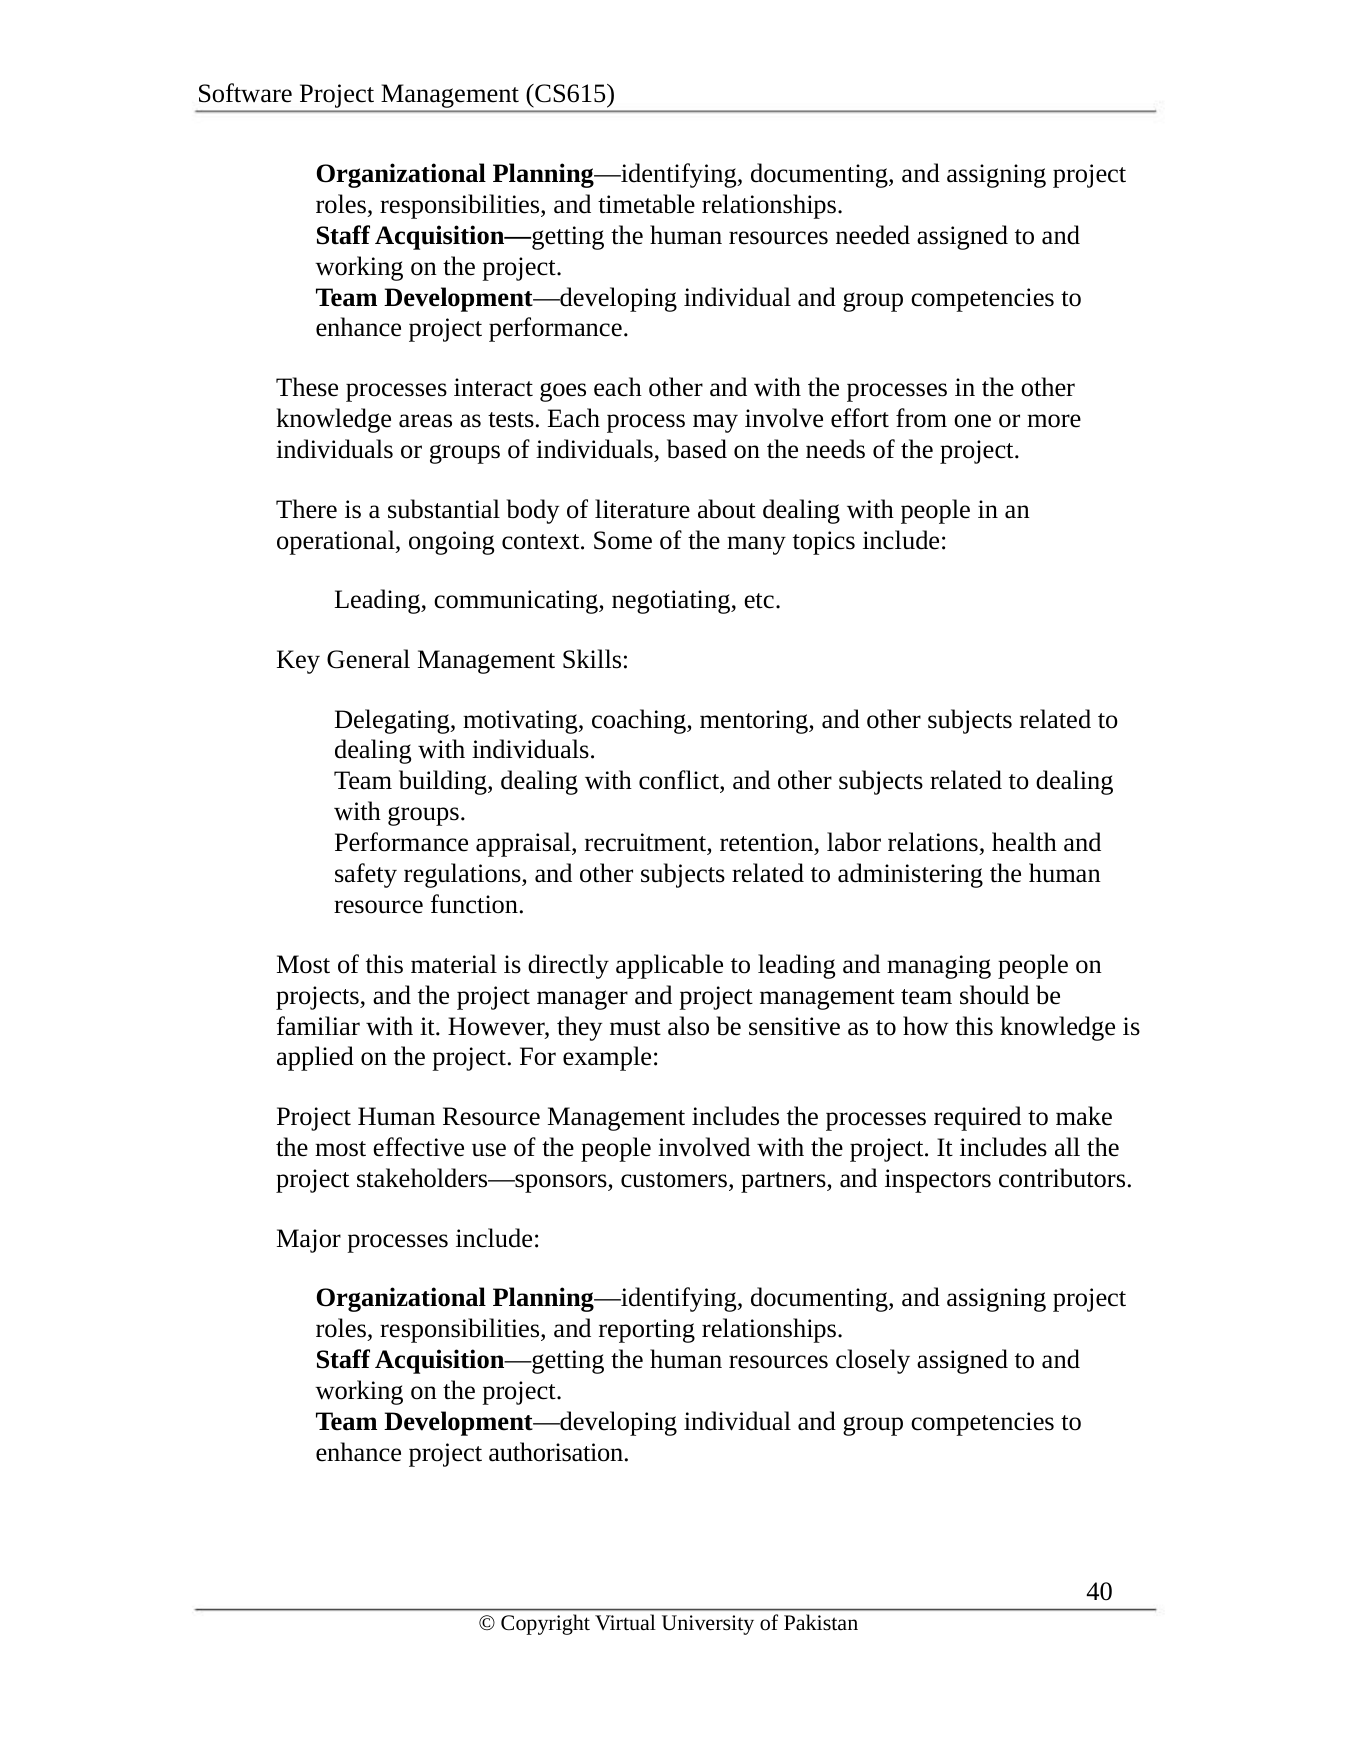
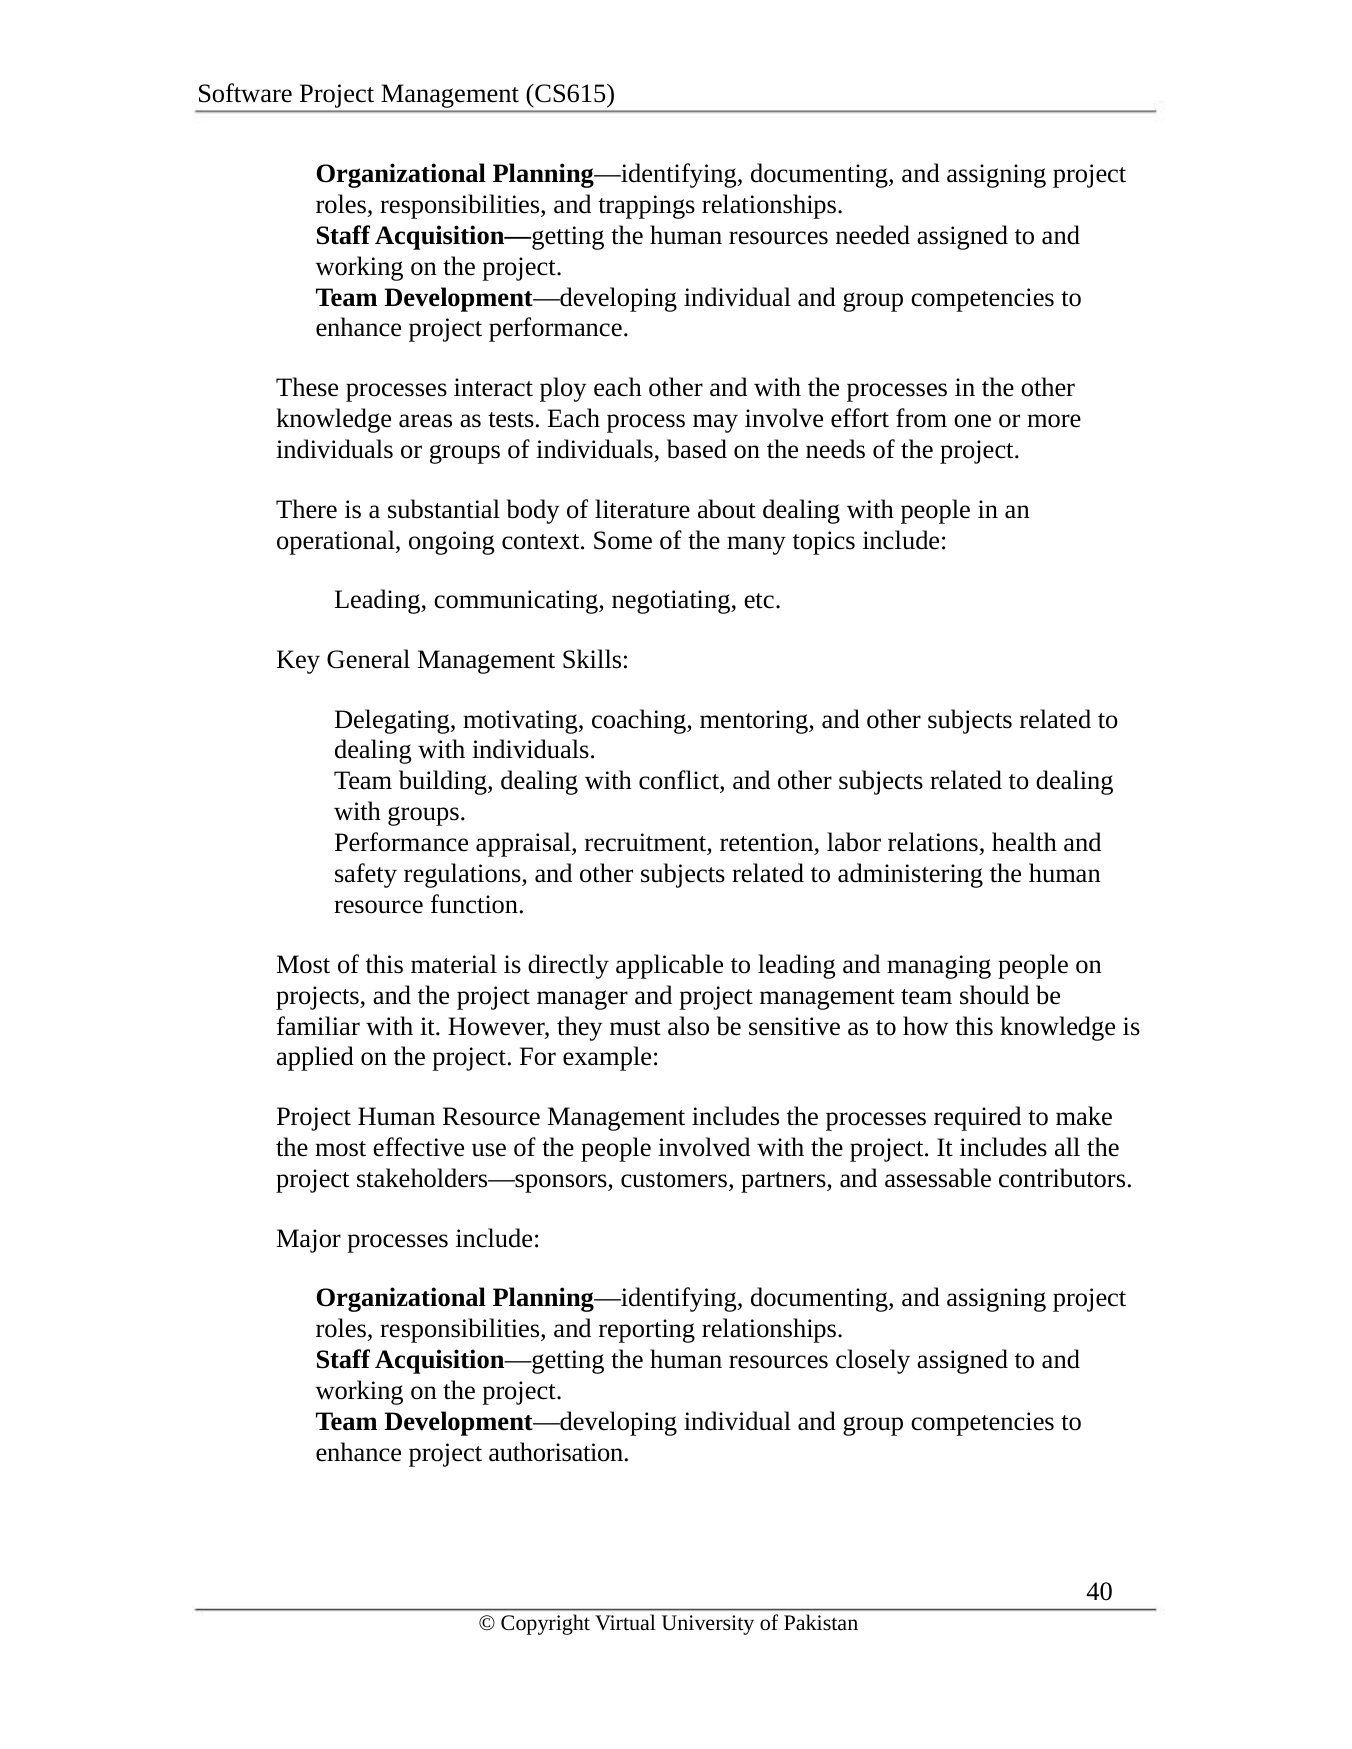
timetable: timetable -> trappings (647, 205)
goes: goes -> ploy (563, 388)
inspectors: inspectors -> assessable (938, 1179)
